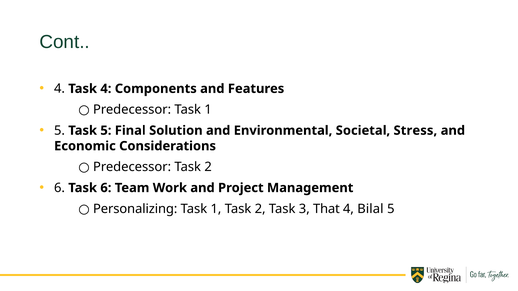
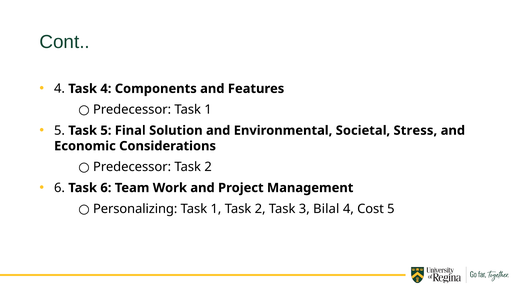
That: That -> Bilal (326, 209)
Bilal: Bilal -> Cost (371, 209)
